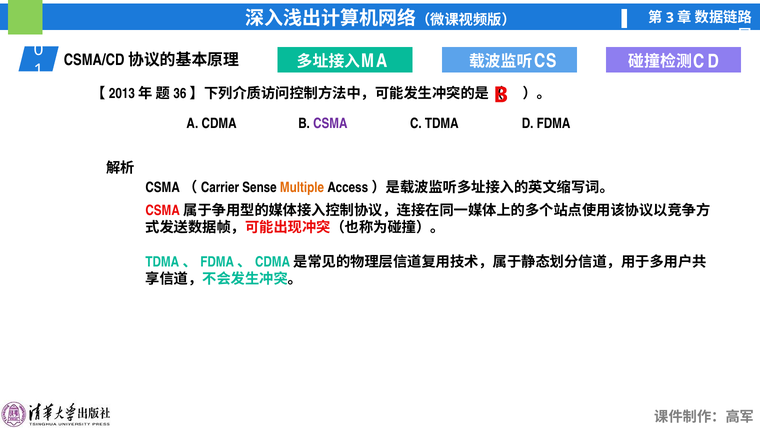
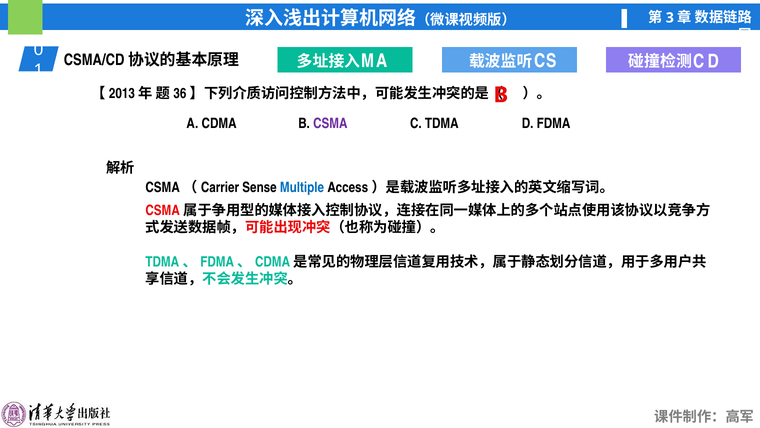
Multiple colour: orange -> blue (302, 187)
